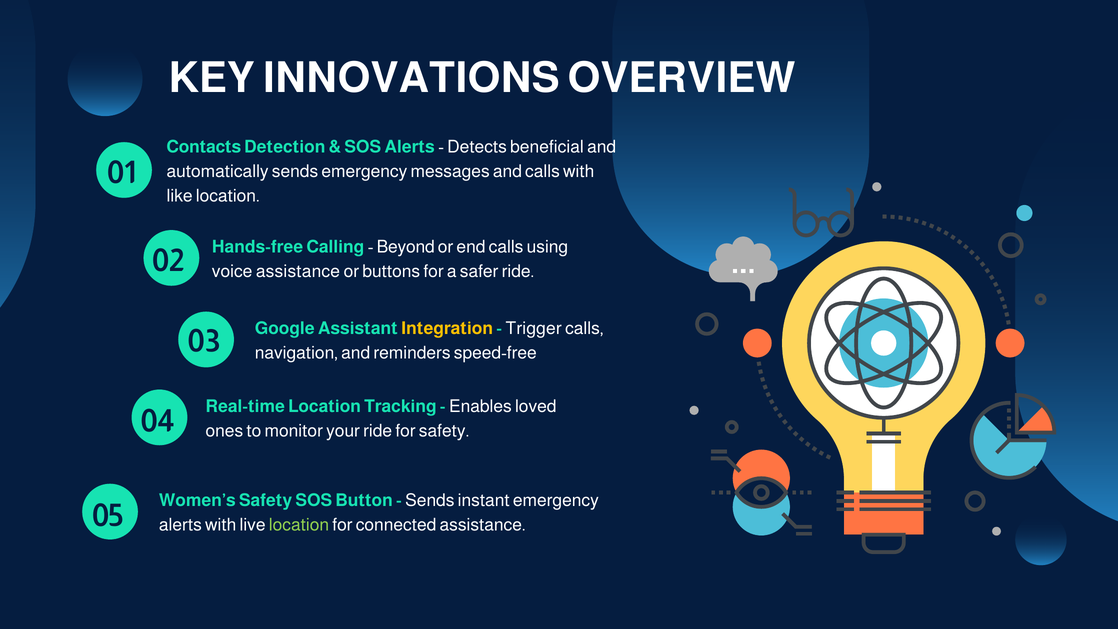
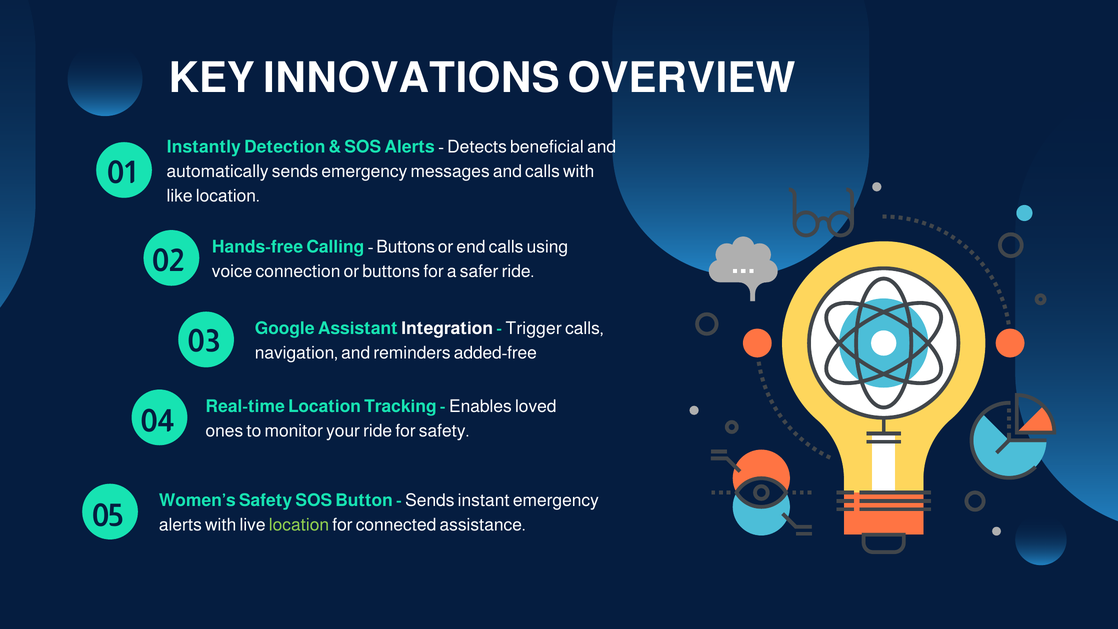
Contacts: Contacts -> Instantly (204, 147)
Beyond: Beyond -> Buttons (406, 247)
voice assistance: assistance -> connection (298, 271)
Integration colour: yellow -> white (447, 328)
speed-free: speed-free -> added-free (495, 353)
